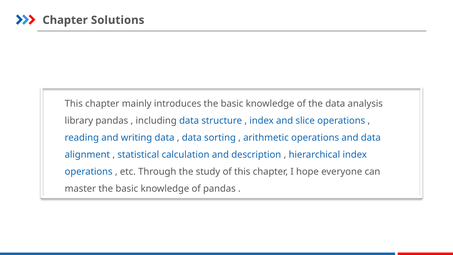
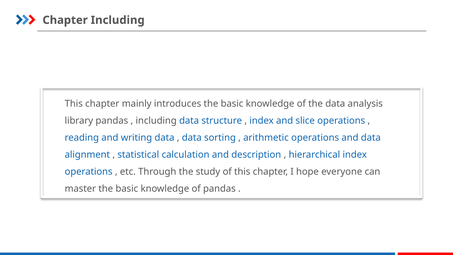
Chapter Solutions: Solutions -> Including (118, 20)
